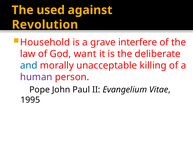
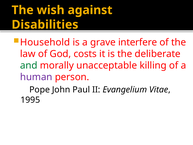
used: used -> wish (51, 10)
Revolution: Revolution -> Disabilities (45, 25)
want: want -> costs (85, 54)
and colour: blue -> green (29, 65)
